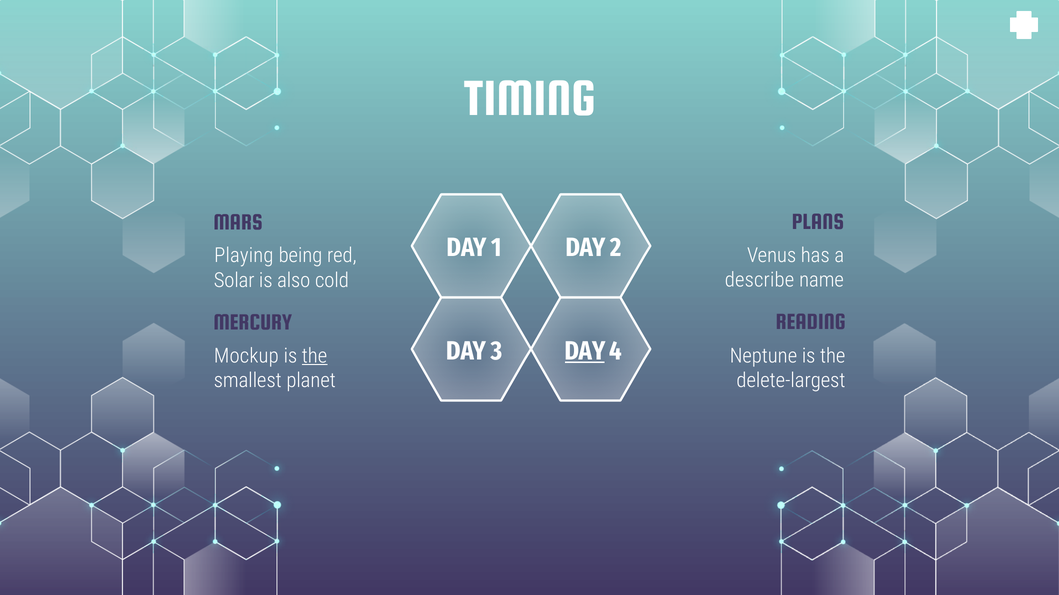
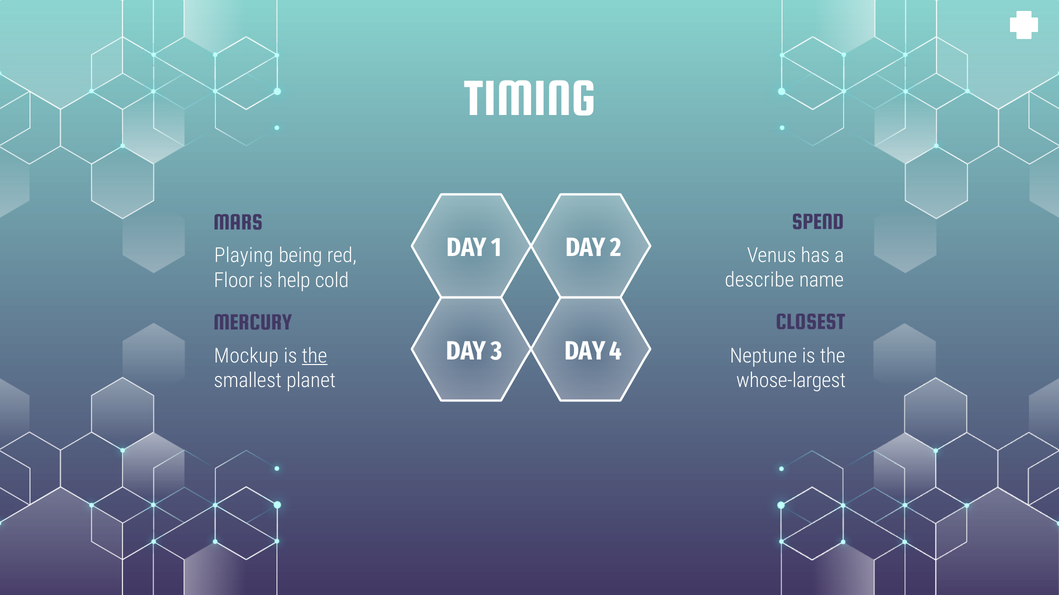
PLANS: PLANS -> SPEND (818, 222)
Solar: Solar -> Floor (234, 281)
also: also -> help (294, 281)
READING: READING -> CLOSEST (811, 322)
DAY underline: present -> none (585, 351)
delete-largest: delete-largest -> whose-largest (791, 381)
